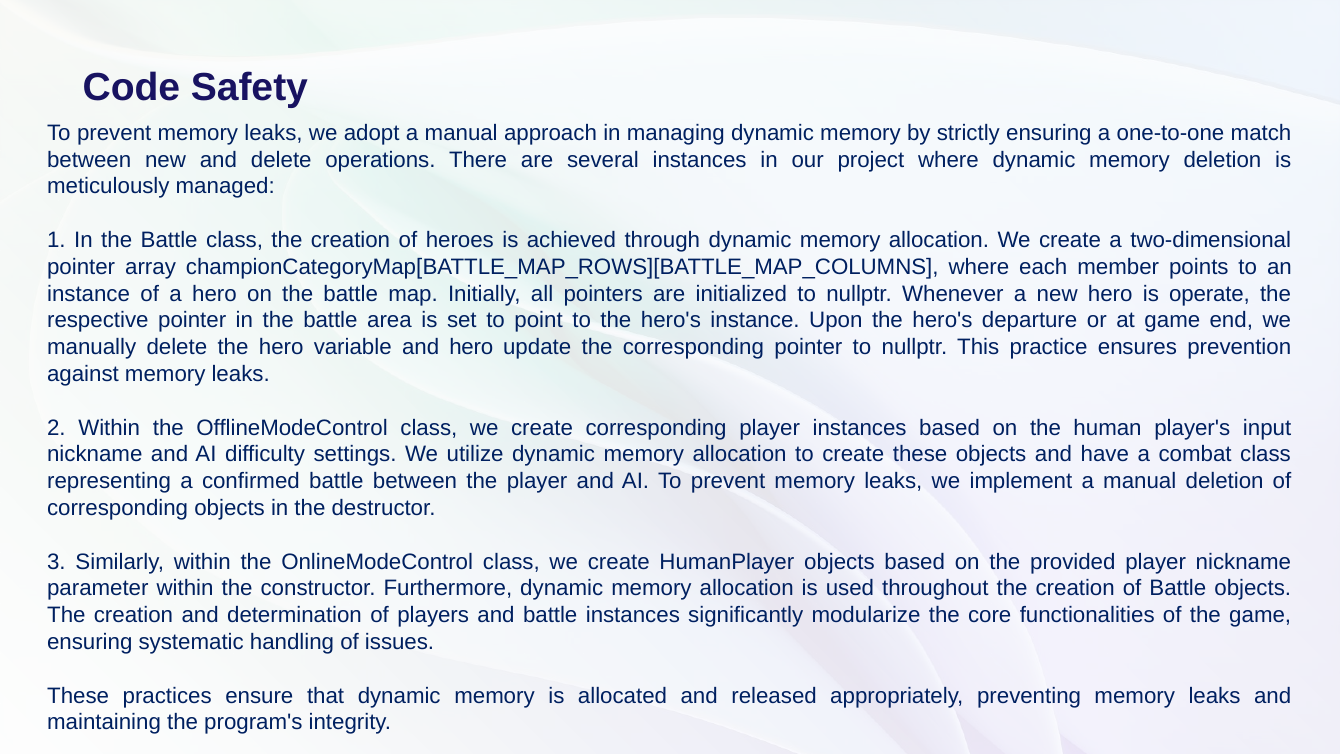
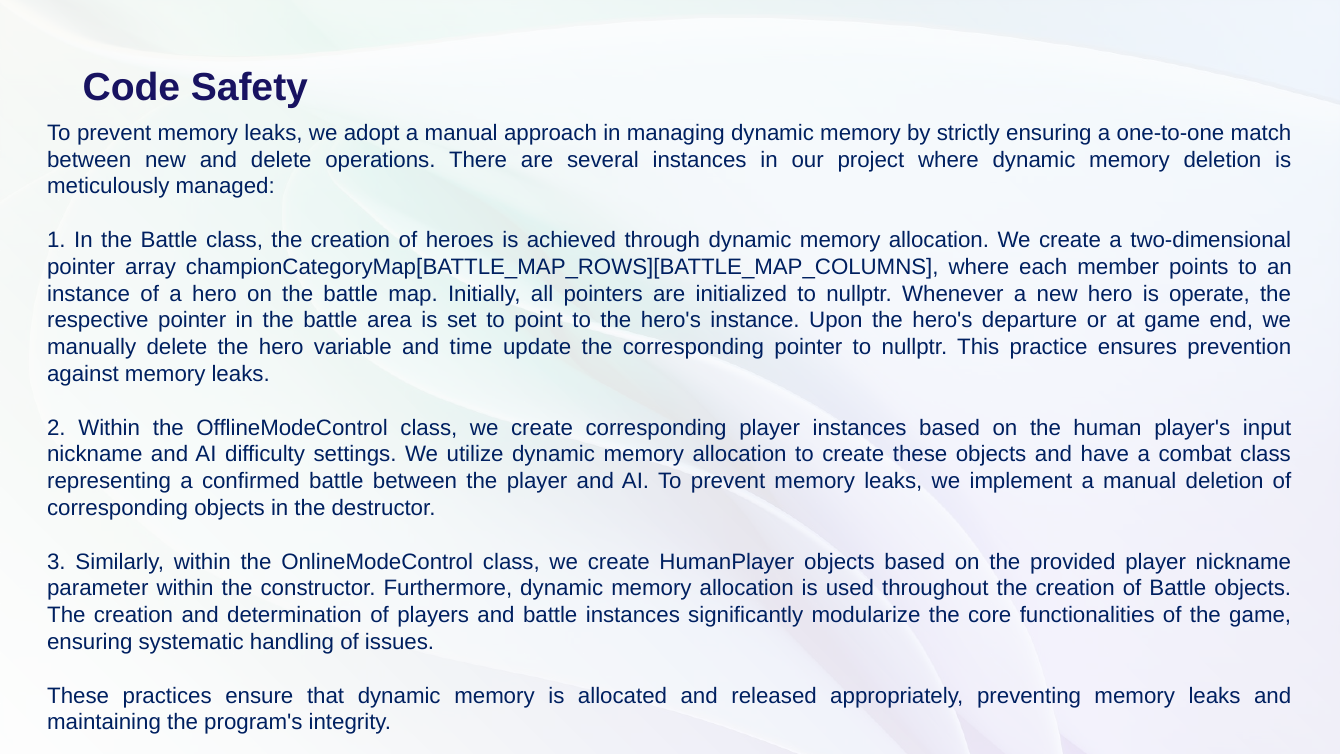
and hero: hero -> time (471, 347)
